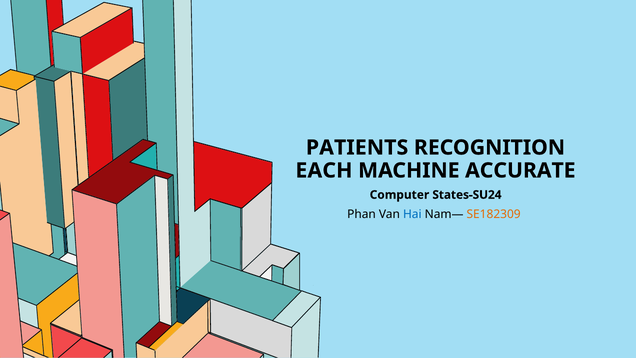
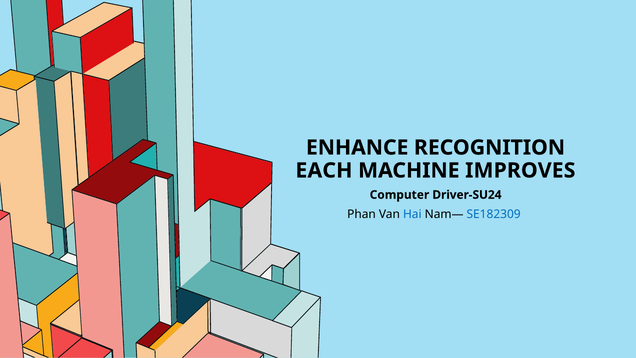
PATIENTS: PATIENTS -> ENHANCE (357, 147)
ACCURATE: ACCURATE -> IMPROVES (520, 170)
States-SU24: States-SU24 -> Driver-SU24 (467, 195)
SE182309 colour: orange -> blue (494, 214)
